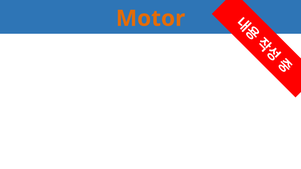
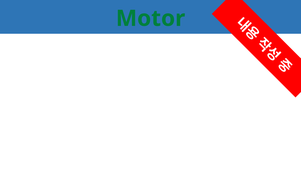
Motor colour: orange -> green (151, 18)
